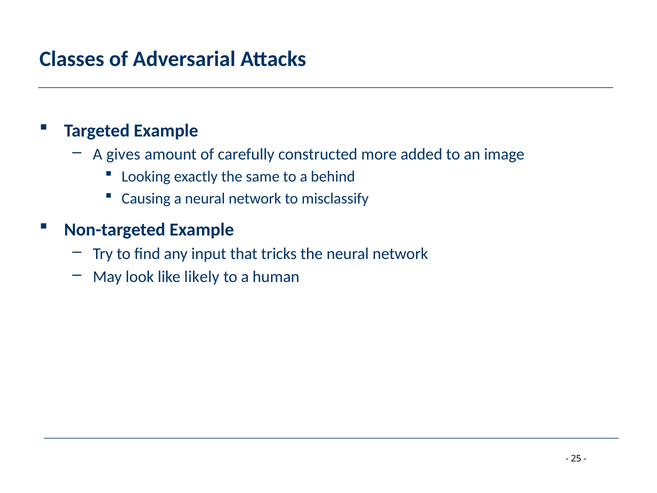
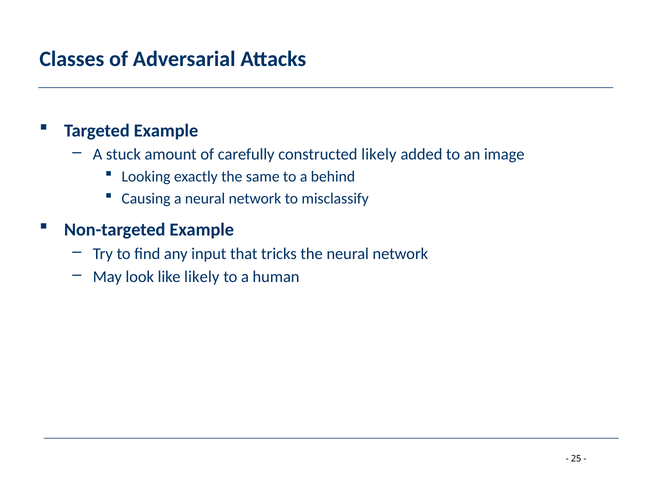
gives: gives -> stuck (123, 154)
constructed more: more -> likely (379, 154)
